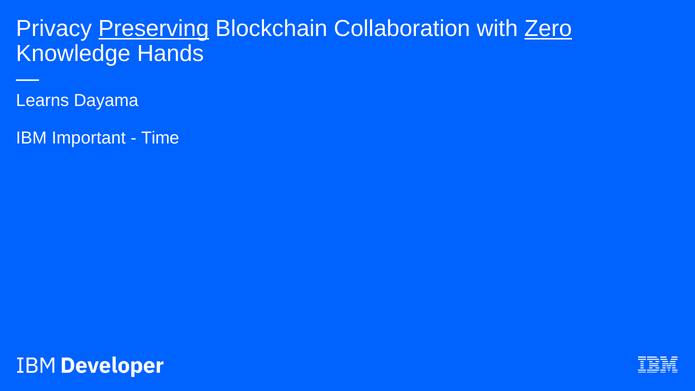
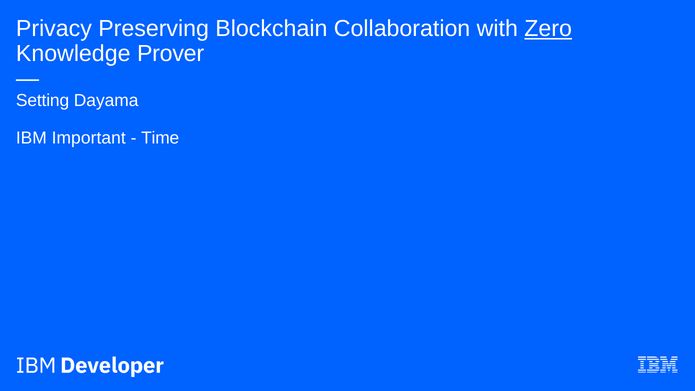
Preserving underline: present -> none (154, 29)
Hands: Hands -> Prover (171, 54)
Learns: Learns -> Setting (43, 101)
